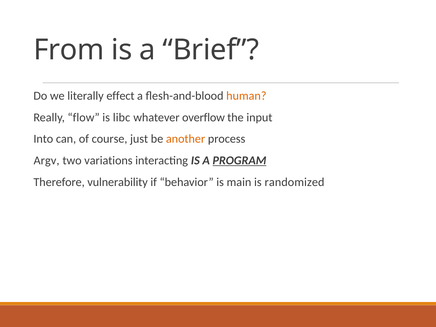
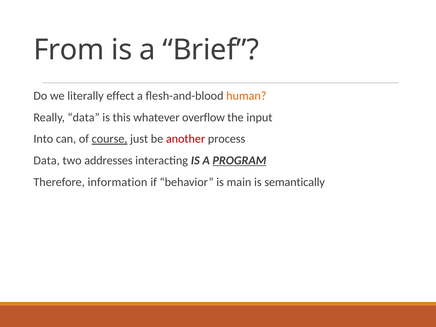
Really flow: flow -> data (84, 117)
libc: libc -> this (122, 117)
course underline: none -> present (110, 139)
another colour: orange -> red (186, 139)
Argv: Argv -> Data (47, 161)
variations: variations -> addresses (108, 161)
vulnerability: vulnerability -> information (117, 182)
randomized: randomized -> semantically (295, 182)
